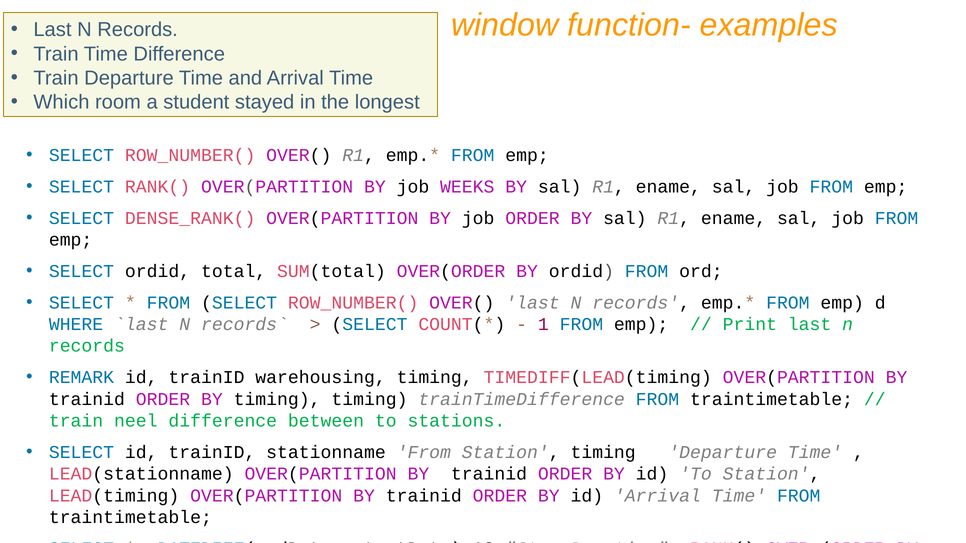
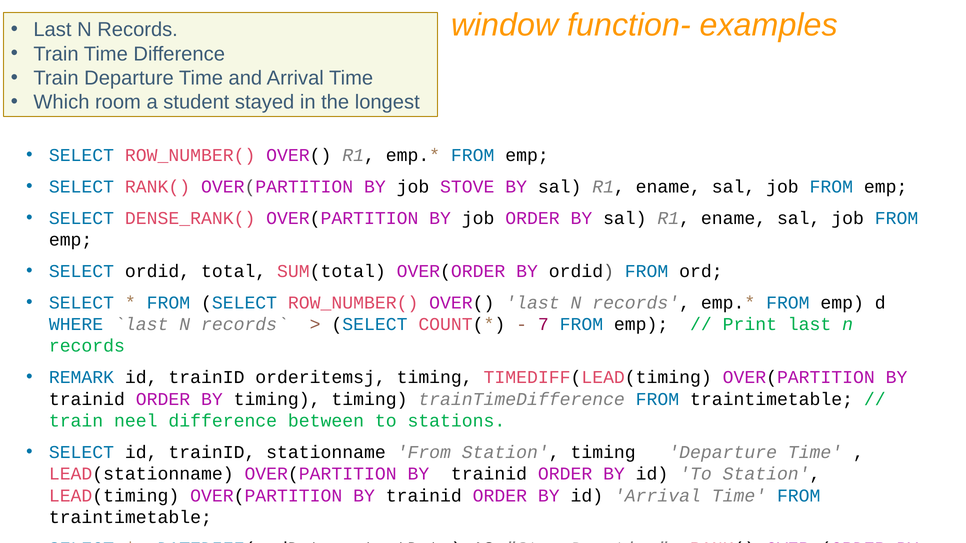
WEEKS: WEEKS -> STOVE (467, 187)
1: 1 -> 7 (543, 325)
warehousing: warehousing -> orderitemsj (321, 378)
